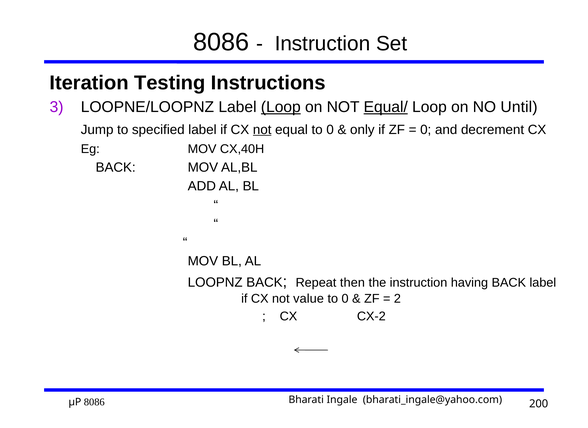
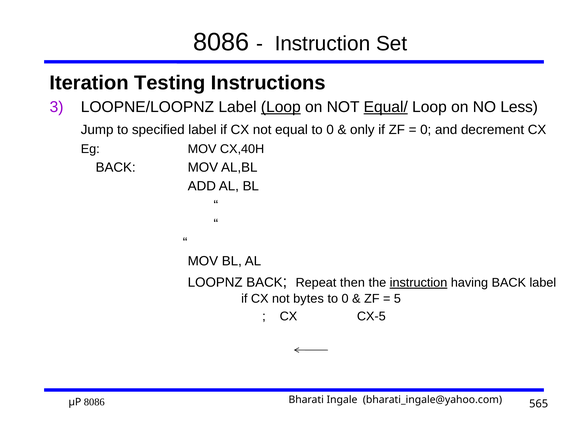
Until: Until -> Less (519, 107)
not underline: present -> none (262, 130)
instruction underline: none -> present (418, 283)
value: value -> bytes (309, 298)
2: 2 -> 5 (397, 298)
CX-2: CX-2 -> CX-5 (371, 316)
200: 200 -> 565 (539, 403)
